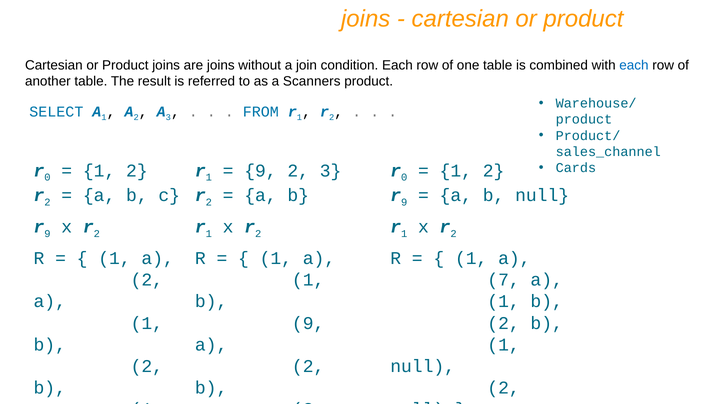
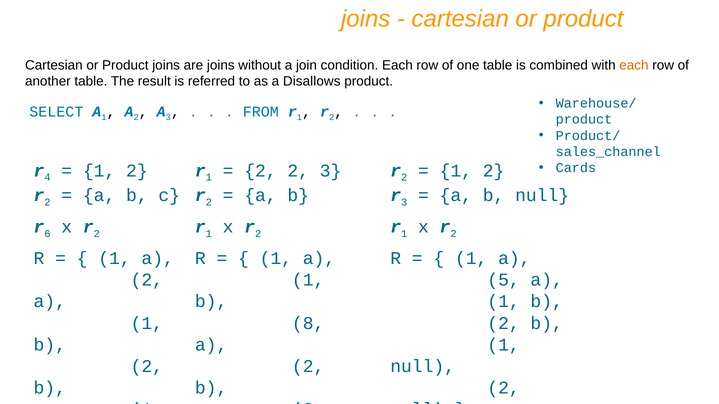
each colour: blue -> orange (634, 65)
Scanners: Scanners -> Disallows (312, 82)
0: 0 -> 4 (47, 178)
9: 9 -> 2 (260, 171)
0: 0 -> 2 (404, 178)
9: 9 -> 3 (404, 202)
9: 9 -> 6 (47, 234)
7: 7 -> 5 (504, 280)
9: 9 -> 8 (308, 323)
